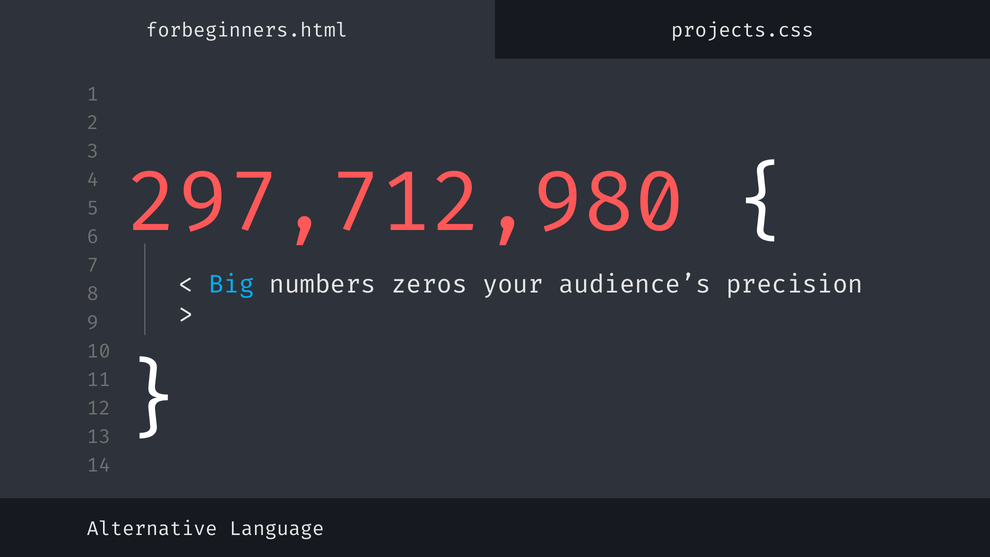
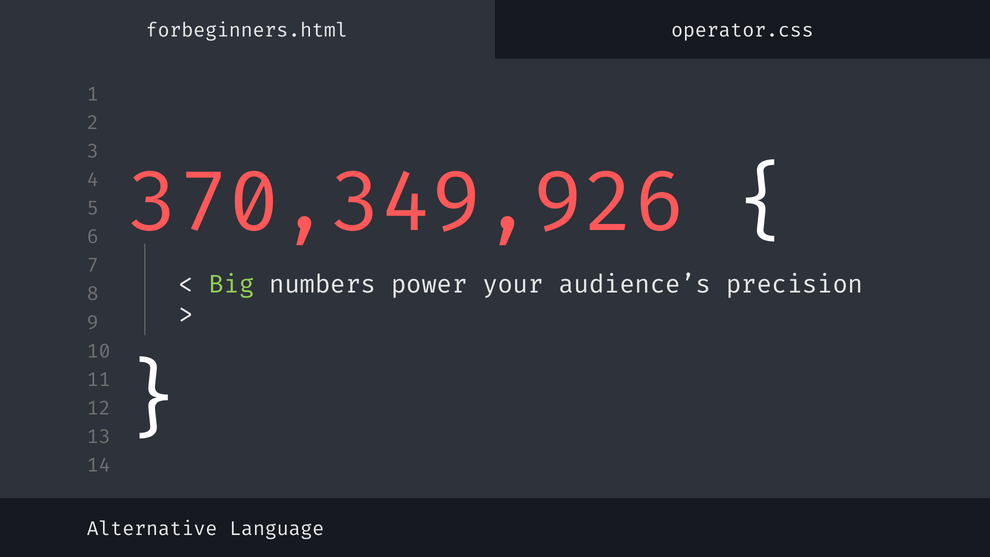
projects.css: projects.css -> operator.css (742, 31)
297,712,980: 297,712,980 -> 370,349,926 (406, 203)
Big colour: light blue -> light green (231, 285)
zeros: zeros -> power (429, 285)
